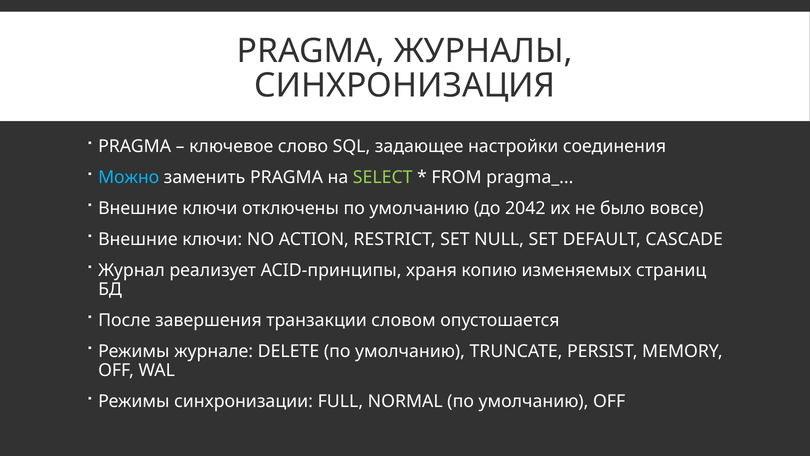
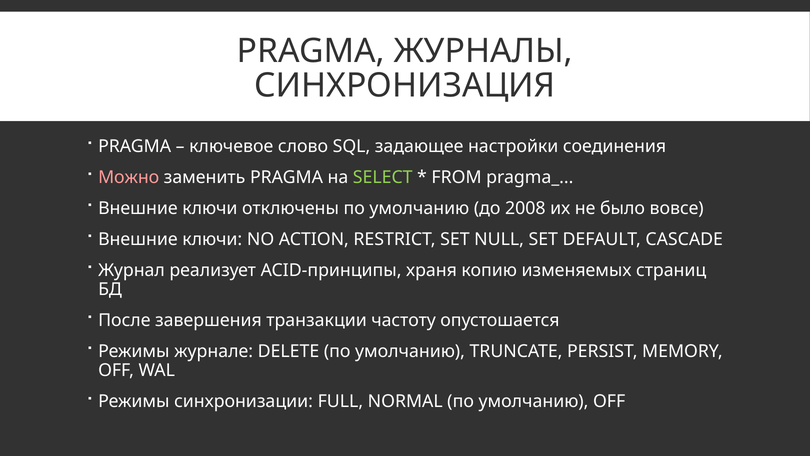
Можно colour: light blue -> pink (129, 177)
2042: 2042 -> 2008 (525, 208)
словом: словом -> частоту (404, 320)
